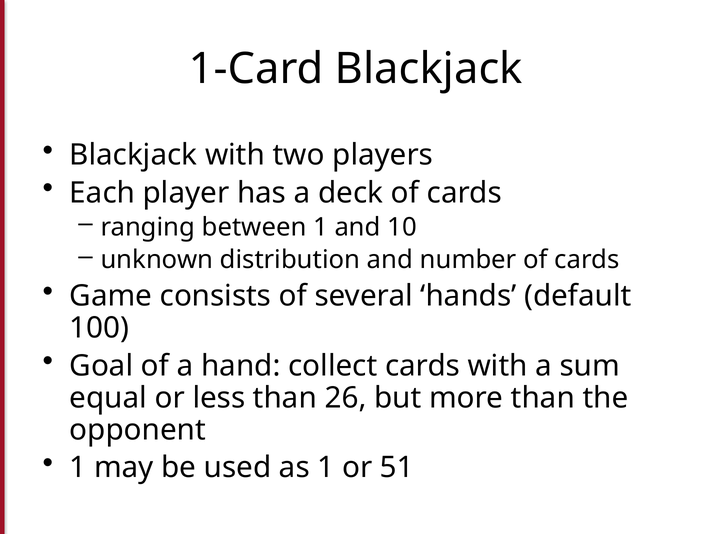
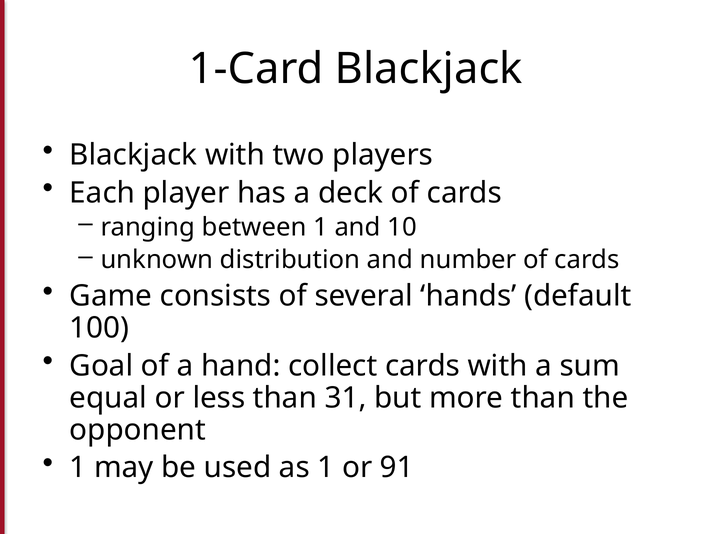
26: 26 -> 31 (346, 398)
51: 51 -> 91 (397, 468)
